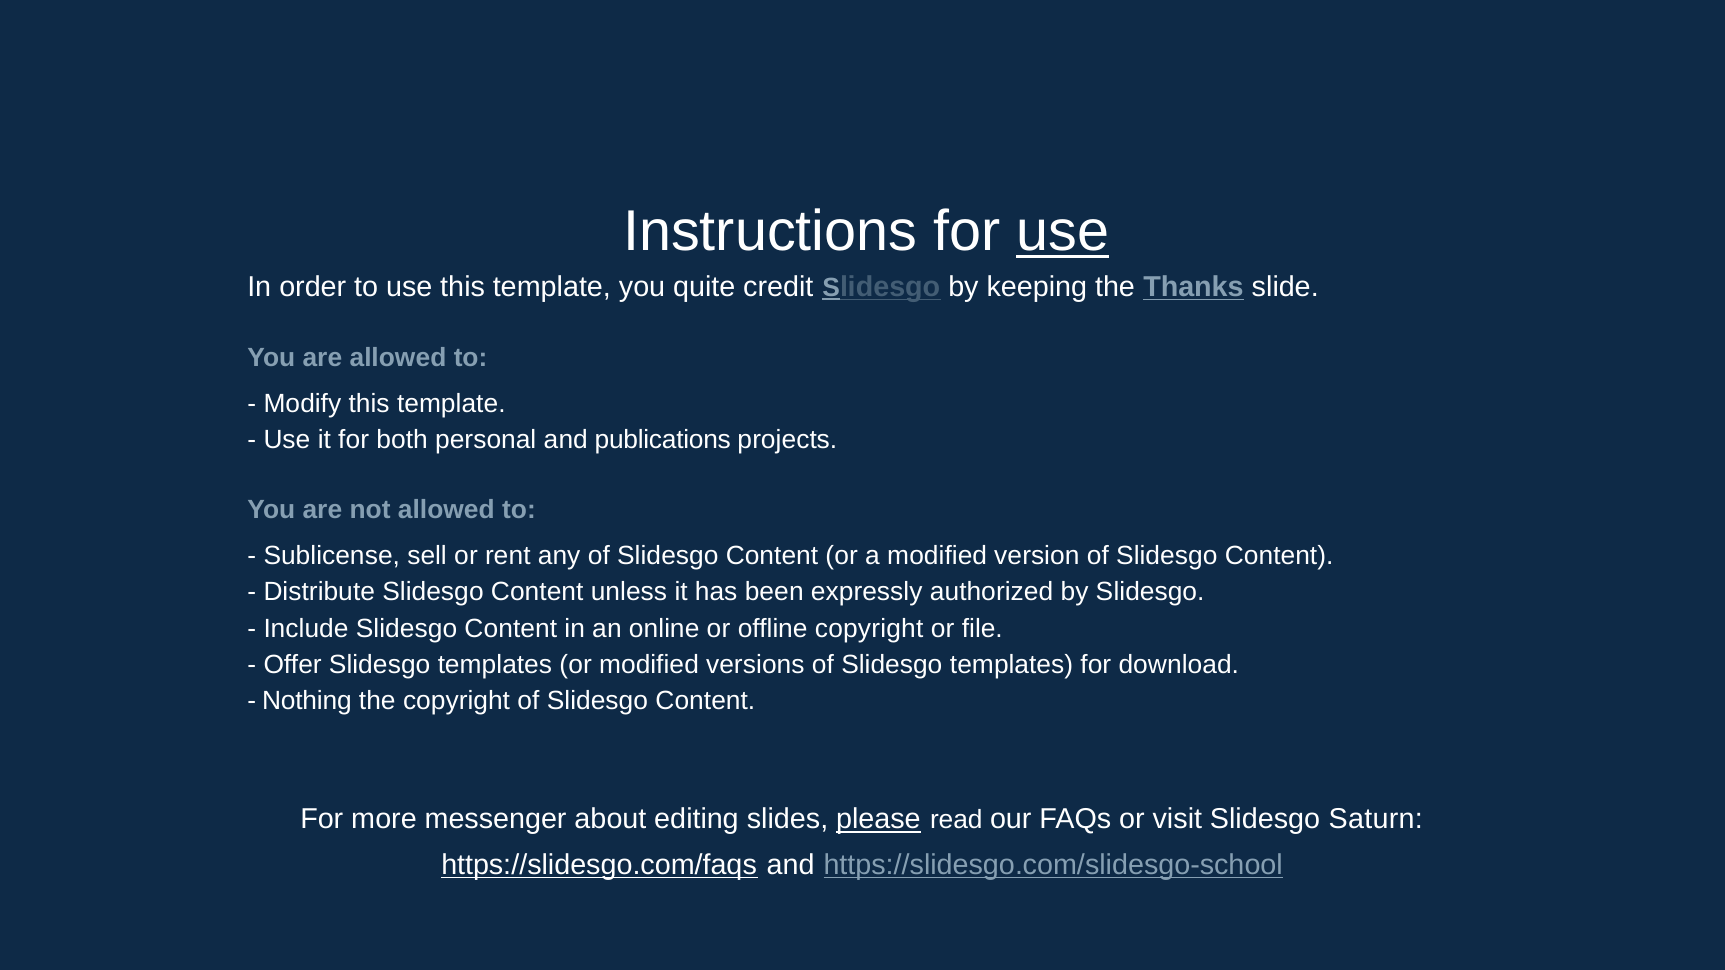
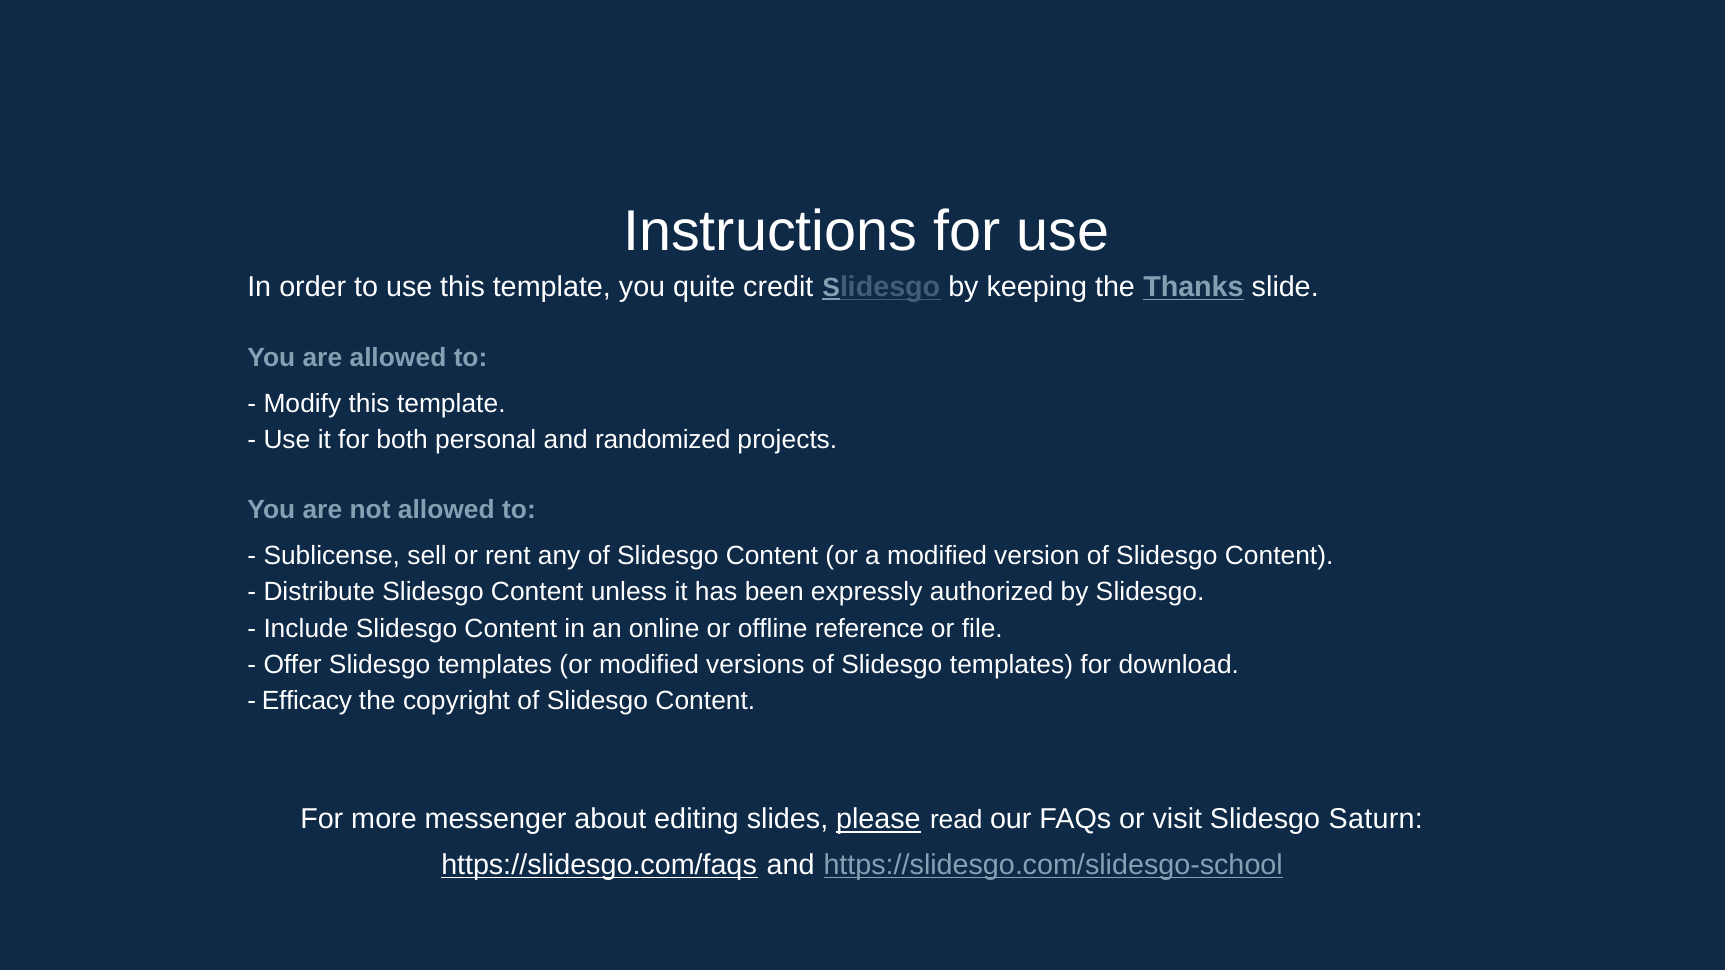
use underline: present -> none (1063, 232)
publications: publications -> randomized (663, 440)
offline copyright: copyright -> reference (869, 629)
Nothing: Nothing -> Efficacy (307, 701)
